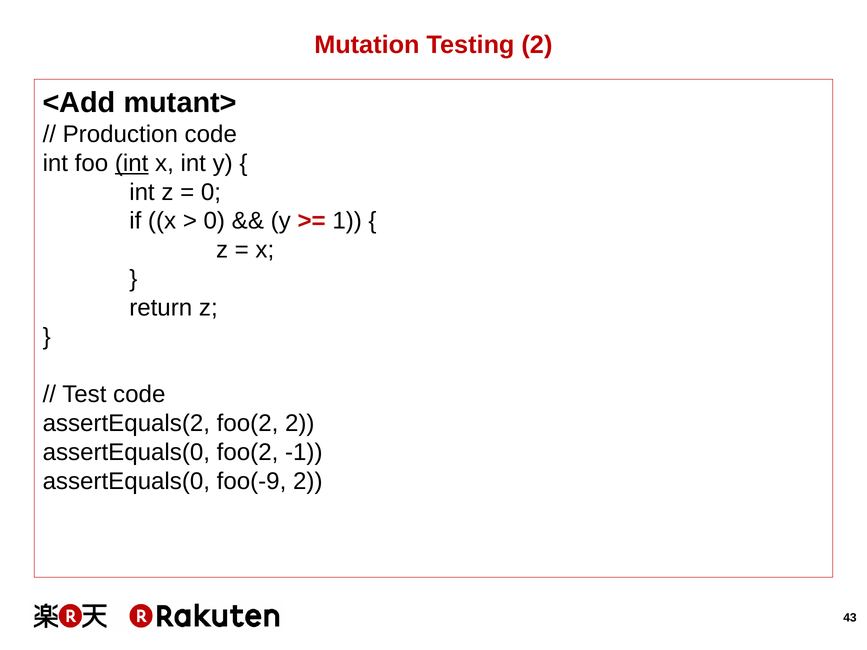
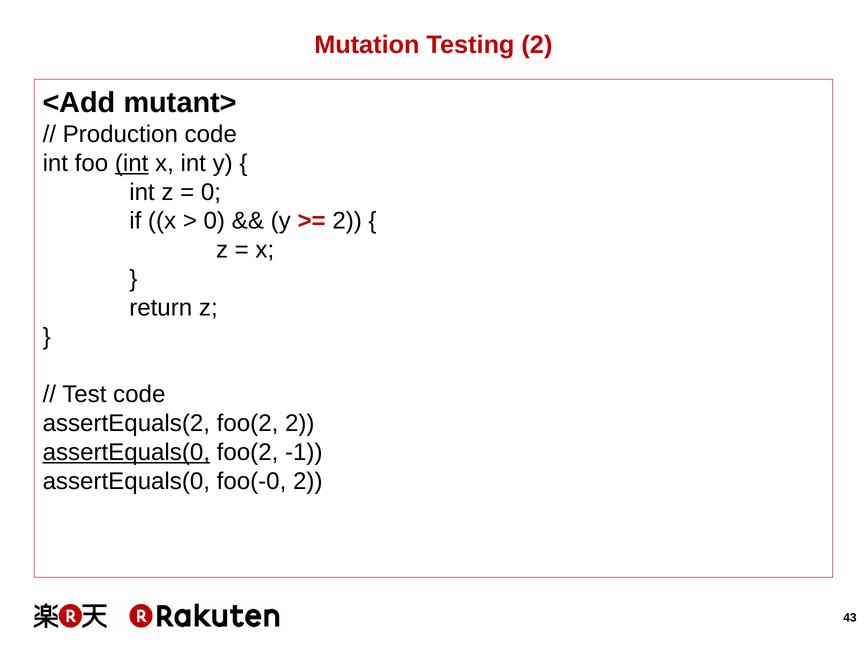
1: 1 -> 2 (347, 221)
assertEquals(0 underline: none -> present (126, 452)
foo(-9: foo(-9 -> foo(-0 (252, 481)
